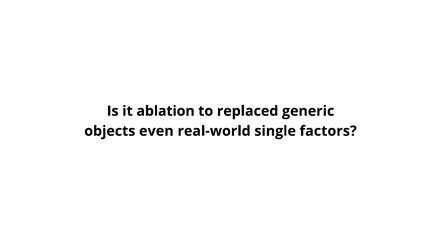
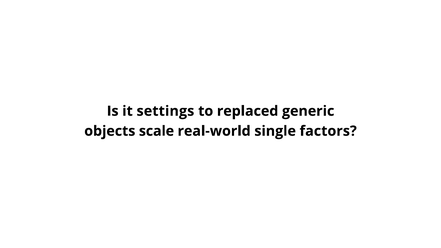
ablation: ablation -> settings (165, 111)
even: even -> scale (156, 131)
